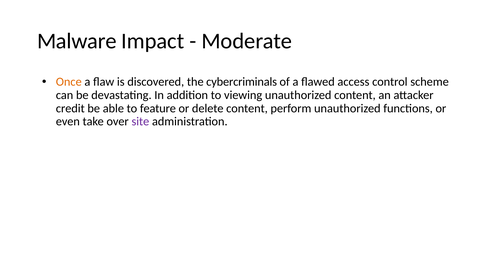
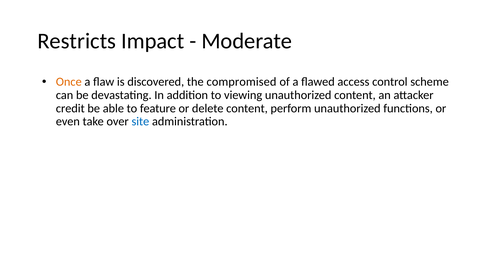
Malware: Malware -> Restricts (77, 41)
cybercriminals: cybercriminals -> compromised (241, 82)
site colour: purple -> blue (140, 122)
